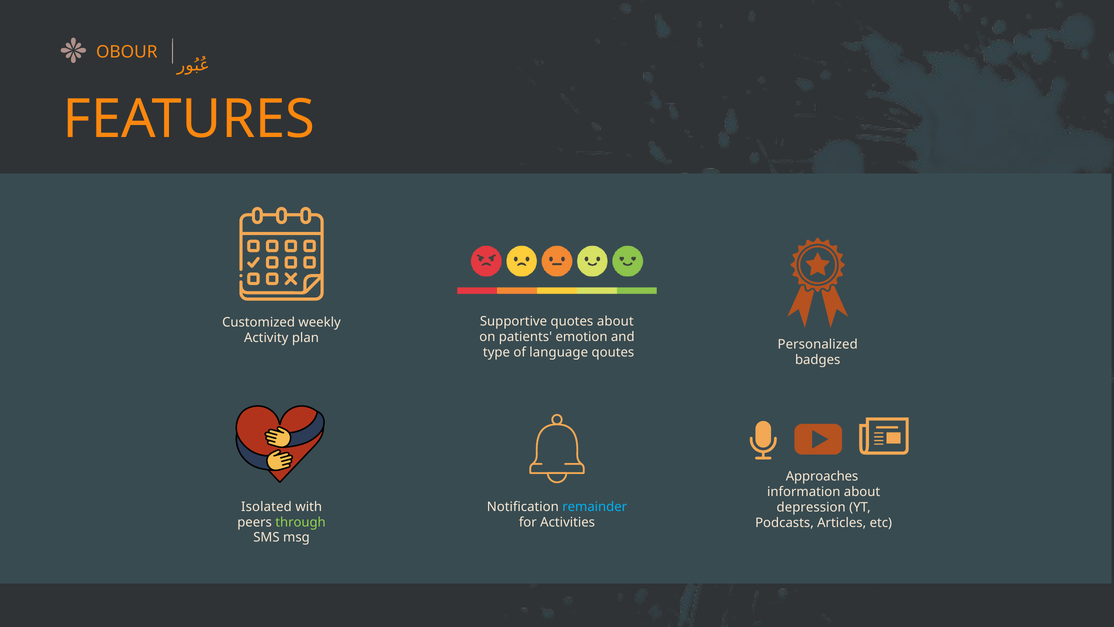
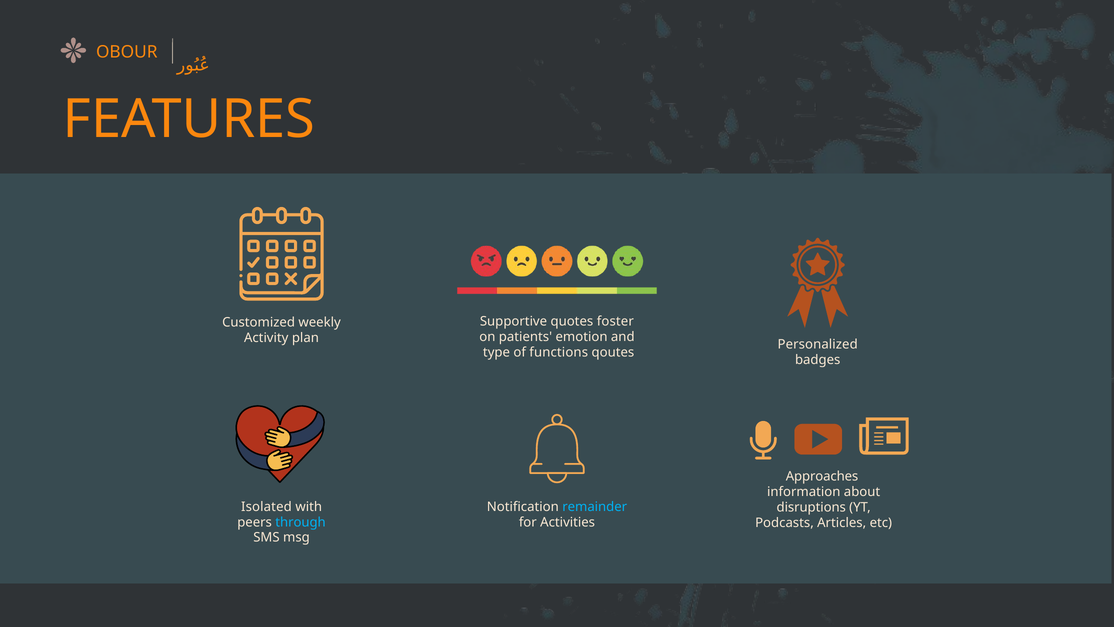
quotes about: about -> foster (615, 321)
language: language -> functions (559, 352)
depression: depression -> disruptions (811, 507)
through colour: light green -> light blue (301, 522)
